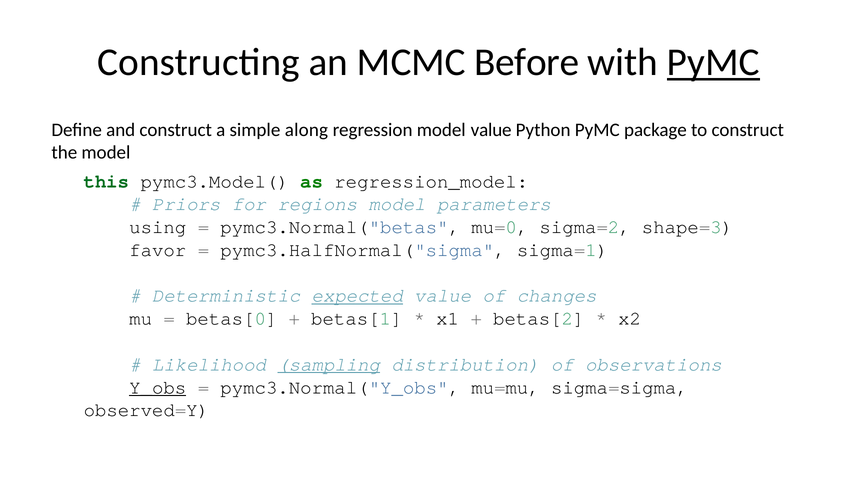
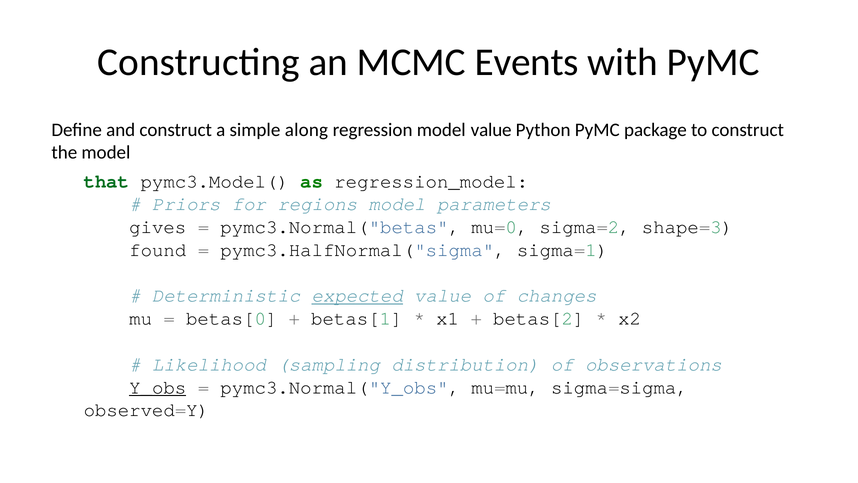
Before: Before -> Events (527, 62)
PyMC underline: present -> none (713, 62)
this: this -> that (106, 181)
using: using -> gives (158, 227)
favor: favor -> found (158, 250)
sampling underline: present -> none (329, 364)
